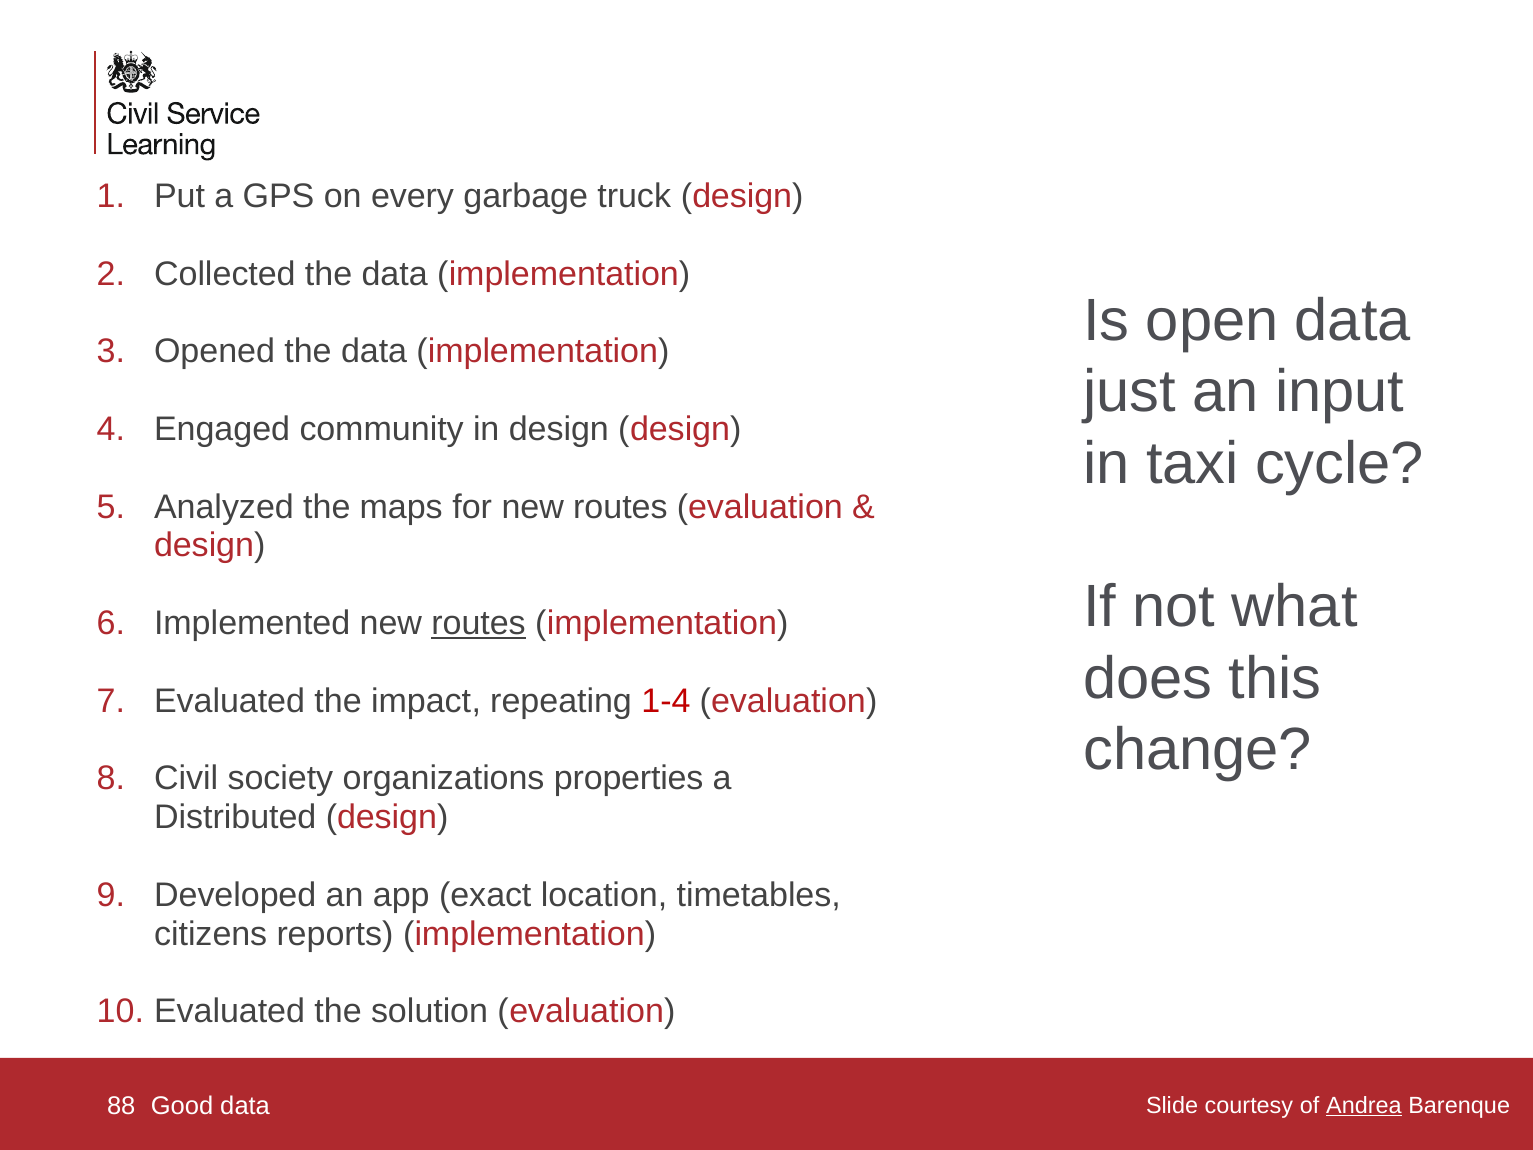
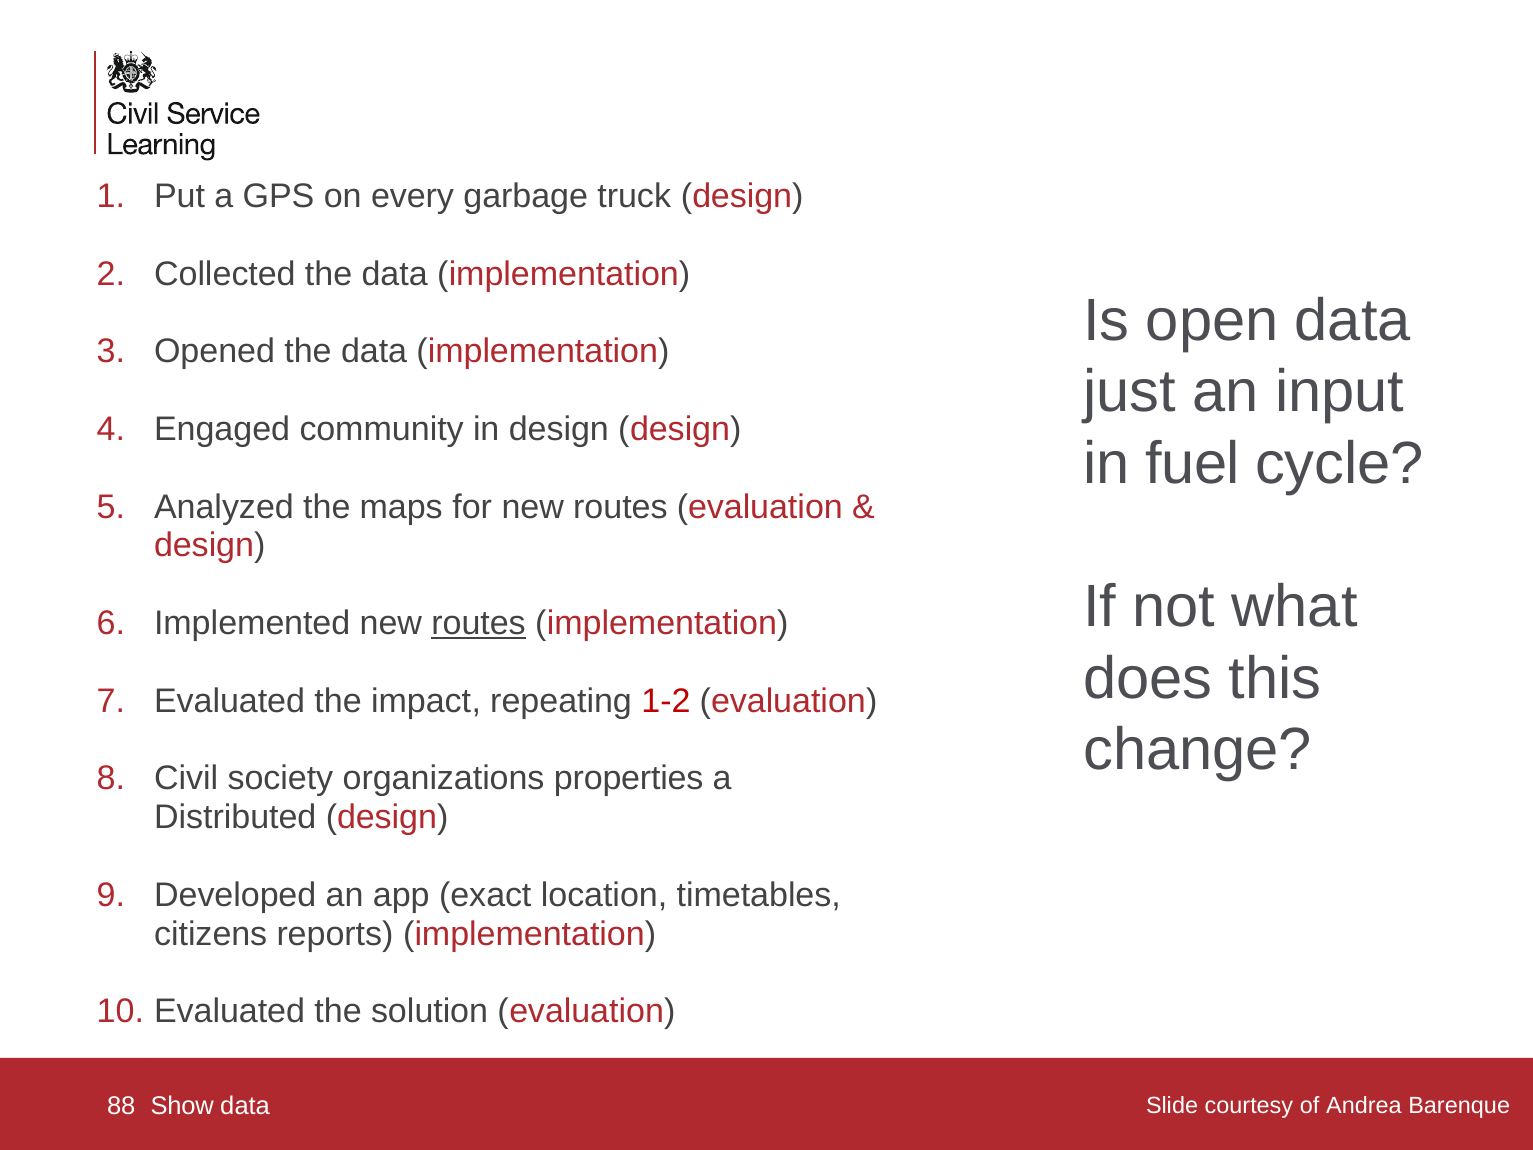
taxi: taxi -> fuel (1193, 464)
1-4: 1-4 -> 1-2 (666, 701)
Good: Good -> Show (182, 1105)
Andrea underline: present -> none (1364, 1105)
